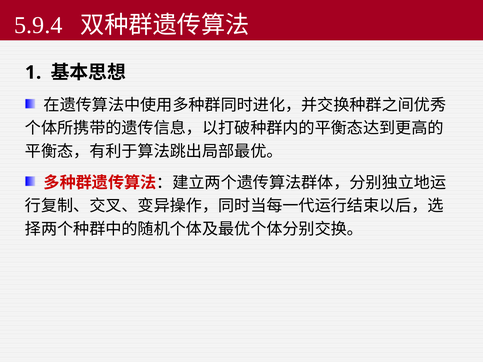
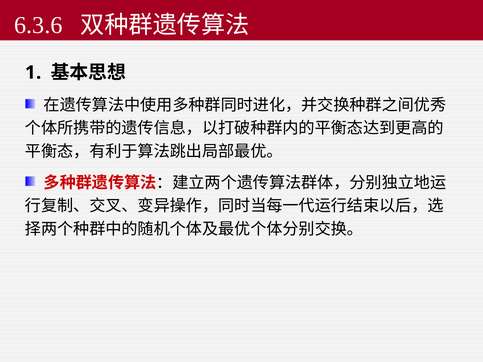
5.9.4: 5.9.4 -> 6.3.6 (38, 25)
